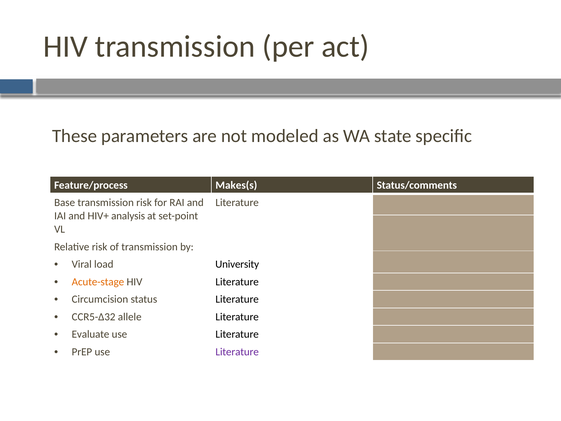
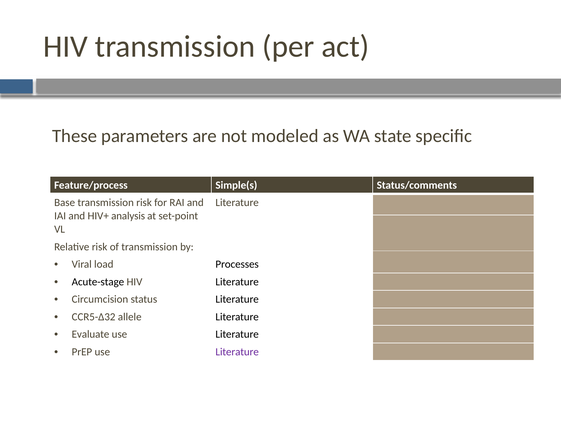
Makes(s: Makes(s -> Simple(s (236, 185)
University: University -> Processes (237, 264)
Acute-stage colour: orange -> black (98, 282)
